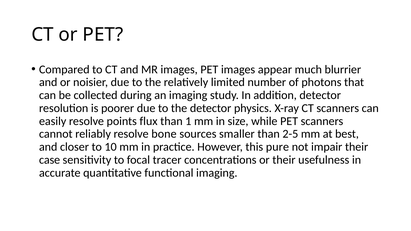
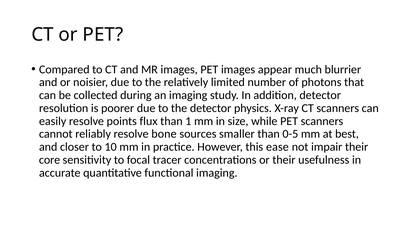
2-5: 2-5 -> 0-5 (290, 134)
pure: pure -> ease (277, 147)
case: case -> core (50, 160)
